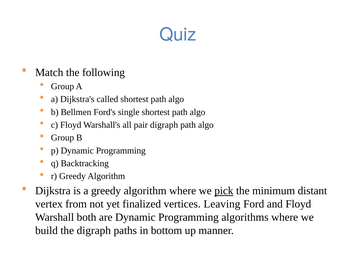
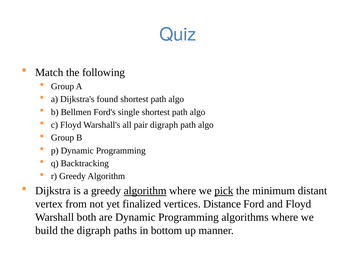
called: called -> found (107, 99)
algorithm underline: none -> present (145, 191)
Leaving: Leaving -> Distance (222, 204)
